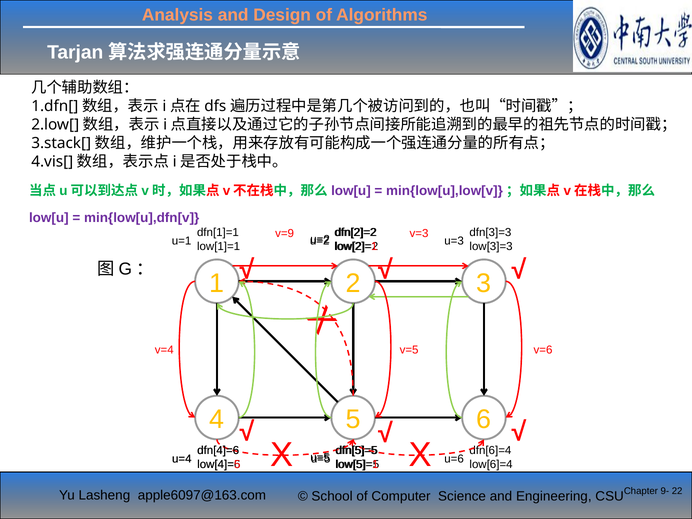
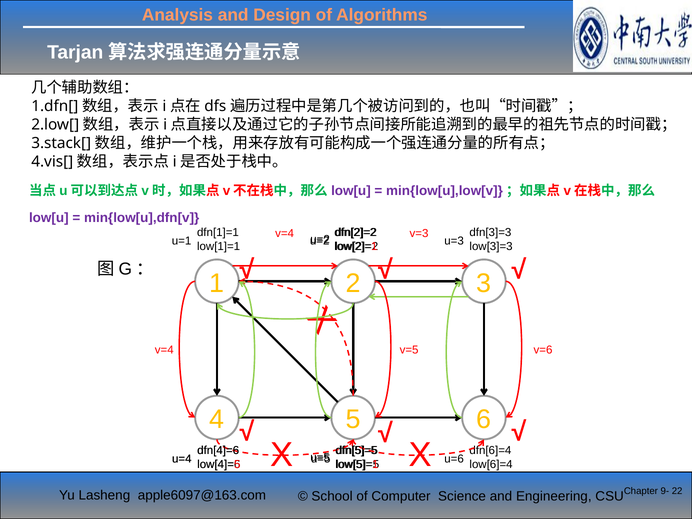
v=9: v=9 -> v=4 (285, 233)
